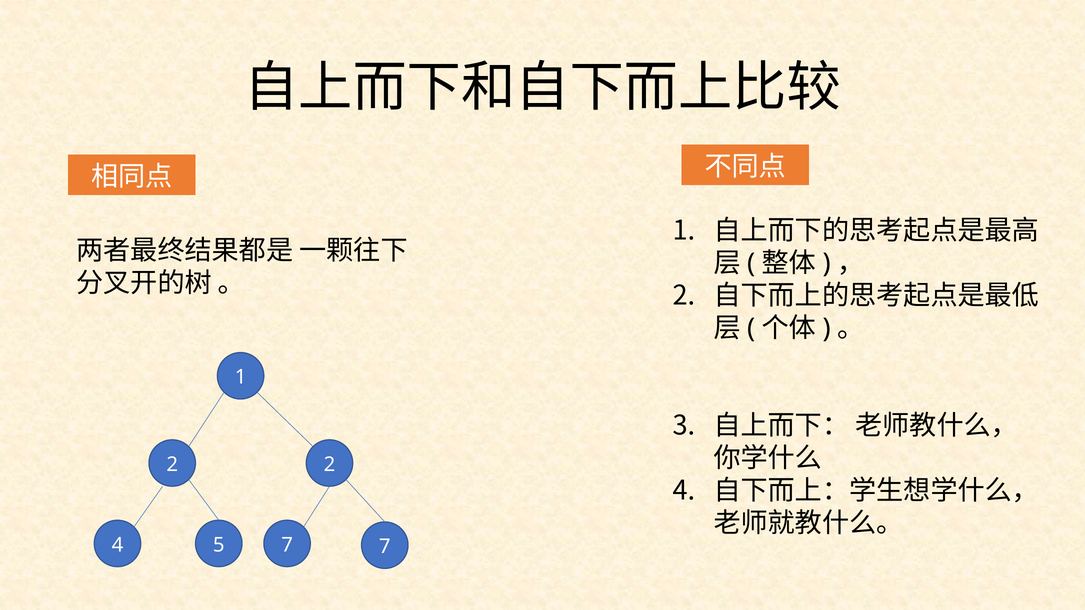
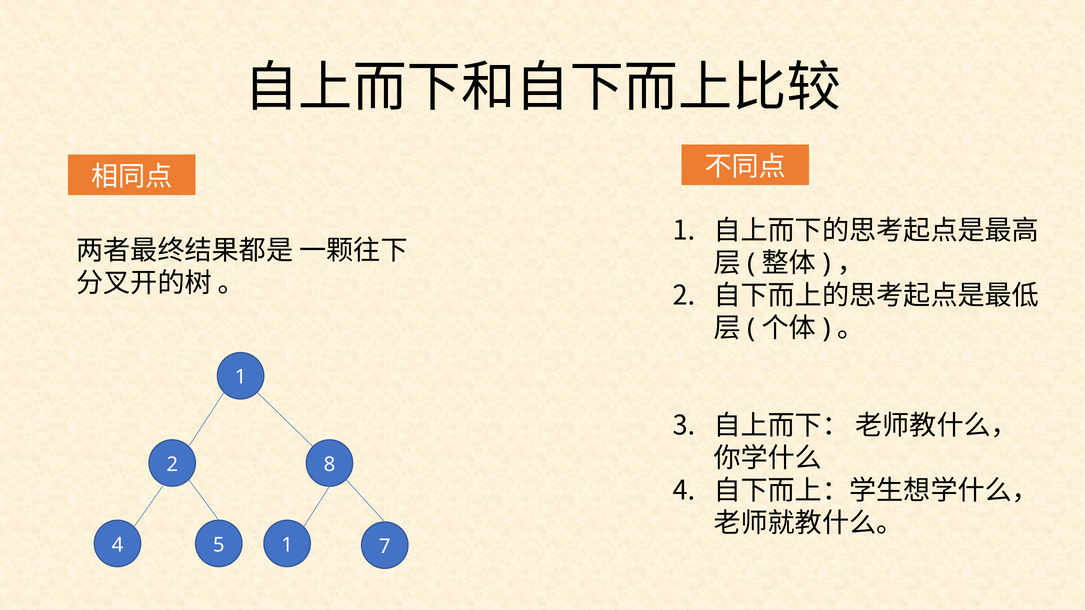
2 2: 2 -> 8 (329, 465)
5 7: 7 -> 1 (287, 545)
